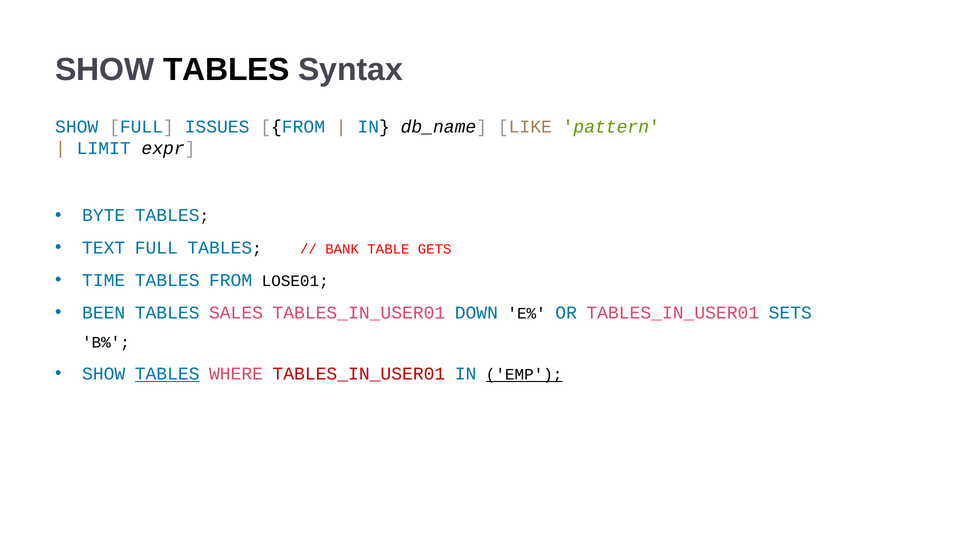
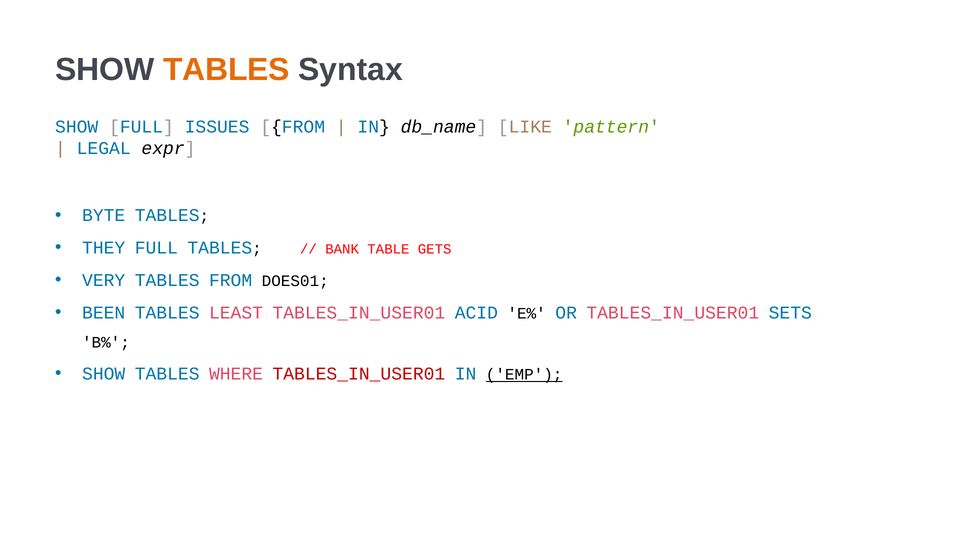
TABLES colour: black -> orange (226, 69)
LIMIT: LIMIT -> LEGAL (104, 148)
TEXT: TEXT -> THEY (104, 248)
TIME: TIME -> VERY (104, 280)
LOSE01: LOSE01 -> DOES01 (295, 281)
SALES: SALES -> LEAST (236, 313)
DOWN: DOWN -> ACID (476, 313)
TABLES underline: present -> none (167, 374)
